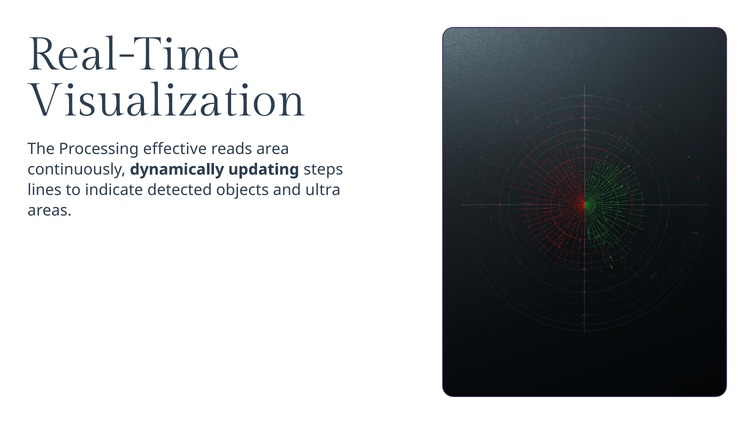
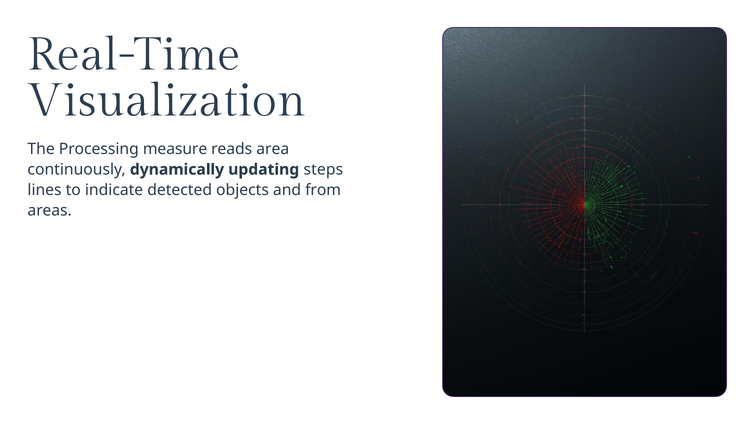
effective: effective -> measure (175, 149)
ultra: ultra -> from (323, 190)
